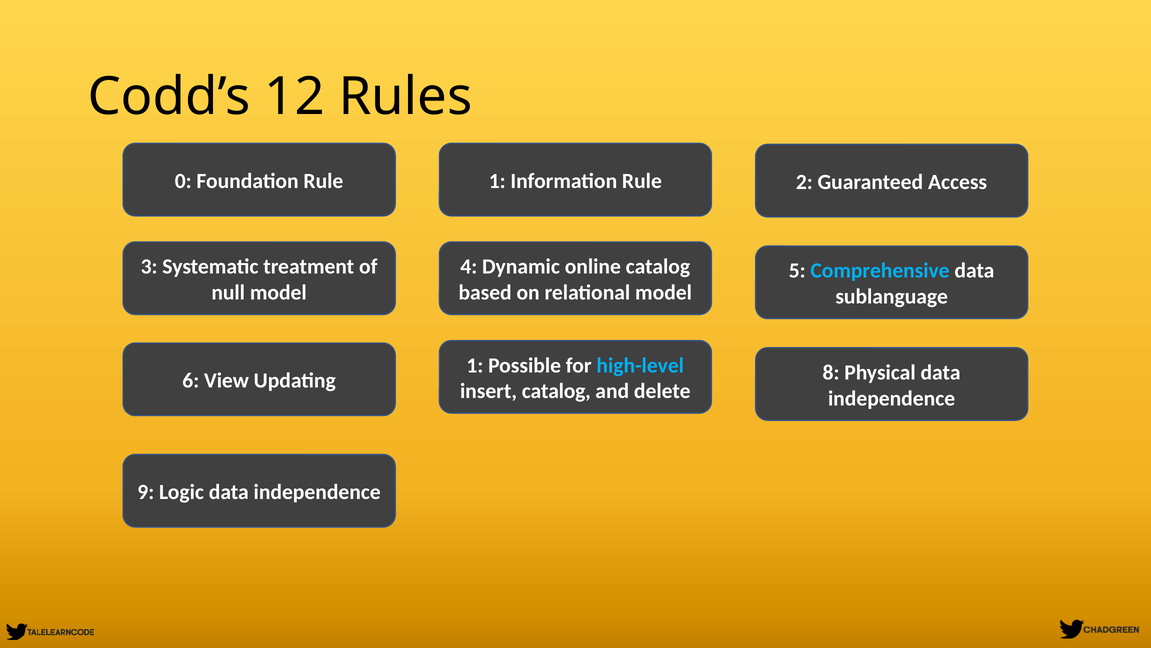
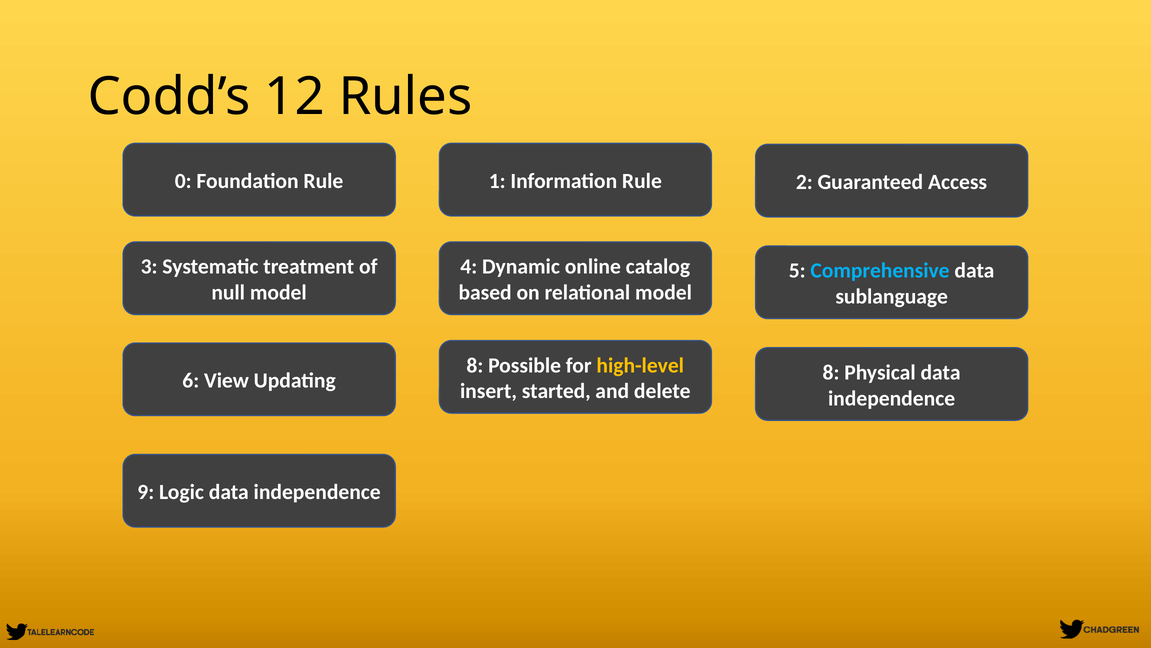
1: 1 -> 8 (475, 365)
high-level colour: light blue -> yellow (640, 365)
insert catalog: catalog -> started (556, 391)
